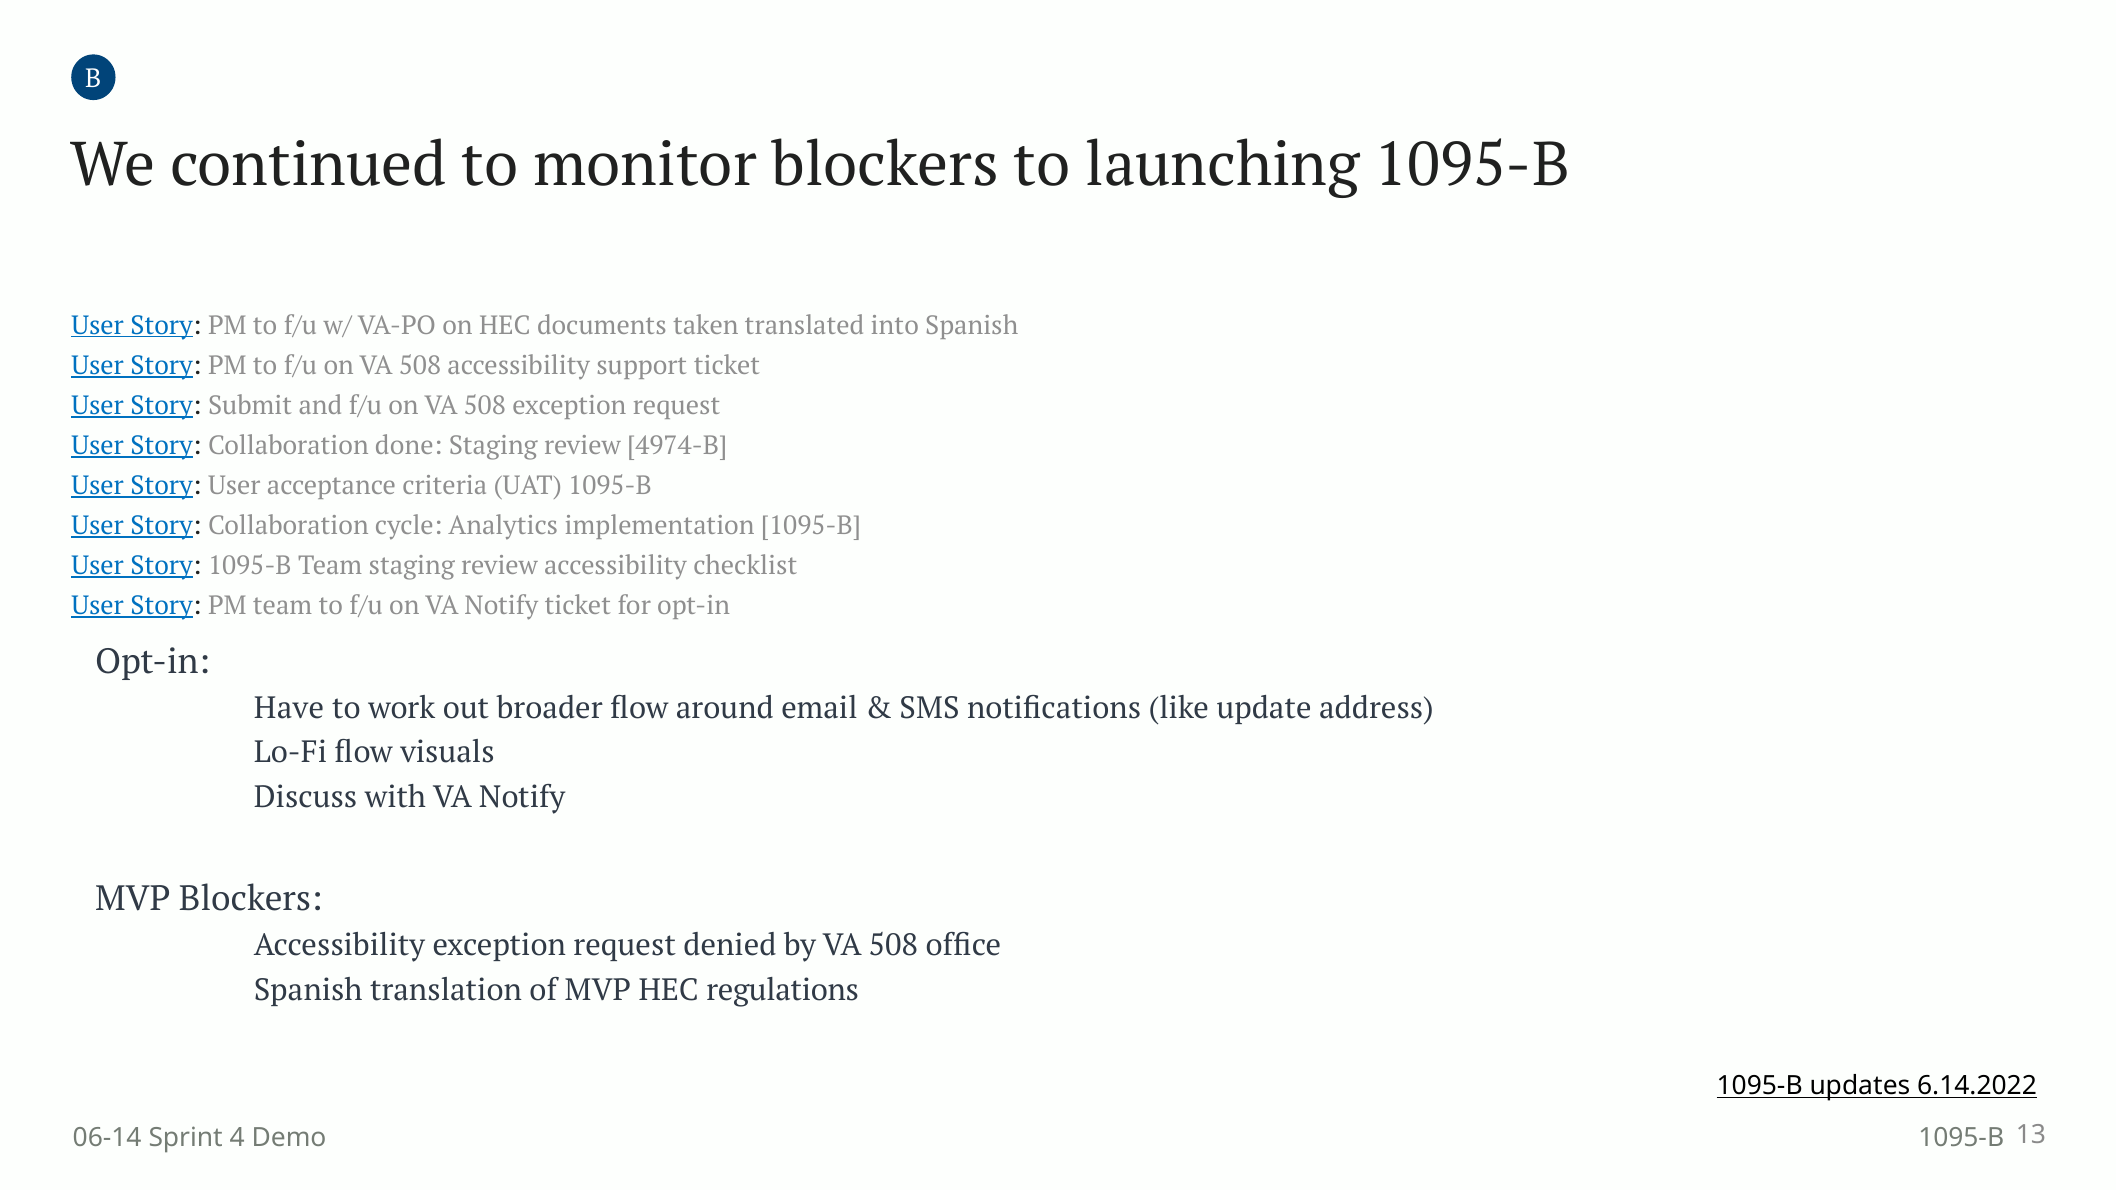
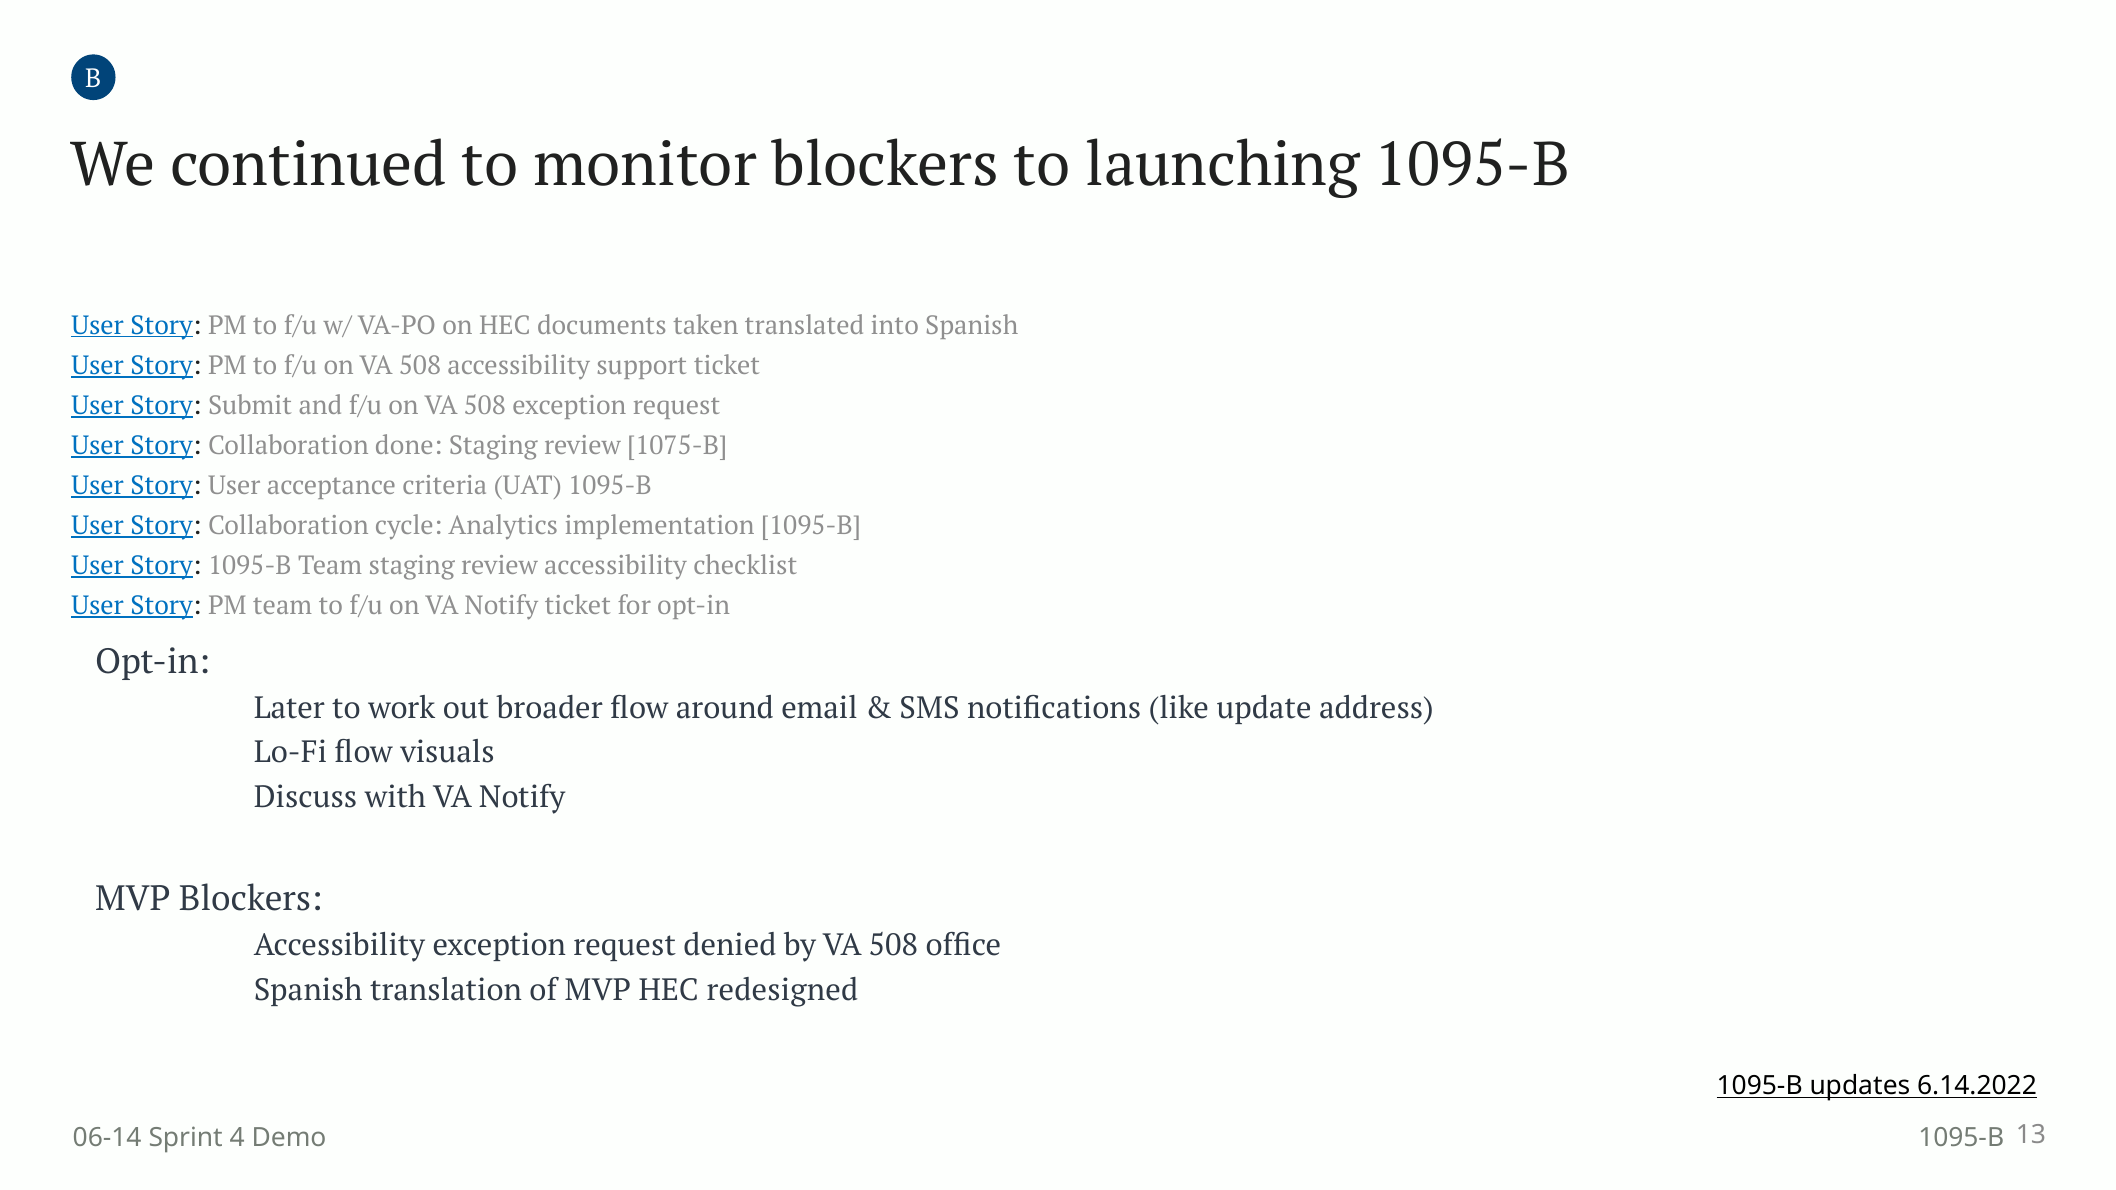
4974-B: 4974-B -> 1075-B (677, 446)
Have: Have -> Later (289, 708)
regulations: regulations -> redesigned (782, 990)
